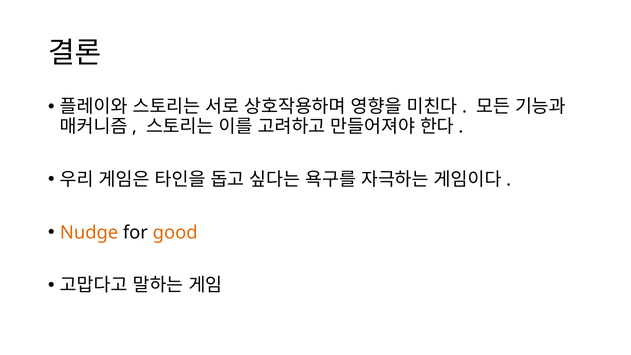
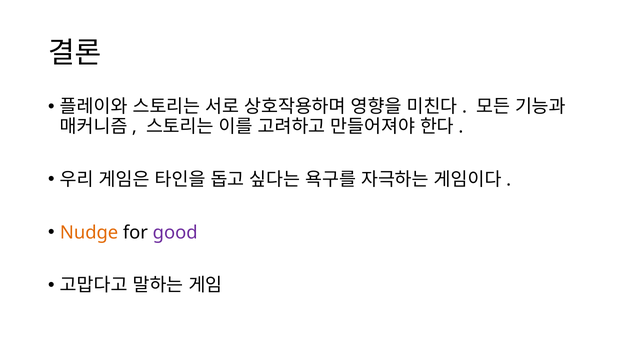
good colour: orange -> purple (175, 232)
